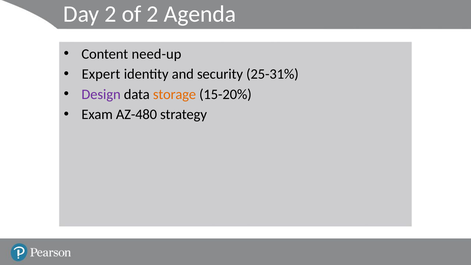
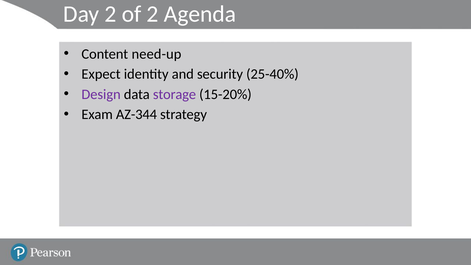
Expert: Expert -> Expect (101, 74)
25-31%: 25-31% -> 25-40% (272, 74)
storage colour: orange -> purple (174, 94)
AZ-480: AZ-480 -> AZ-344 (136, 114)
